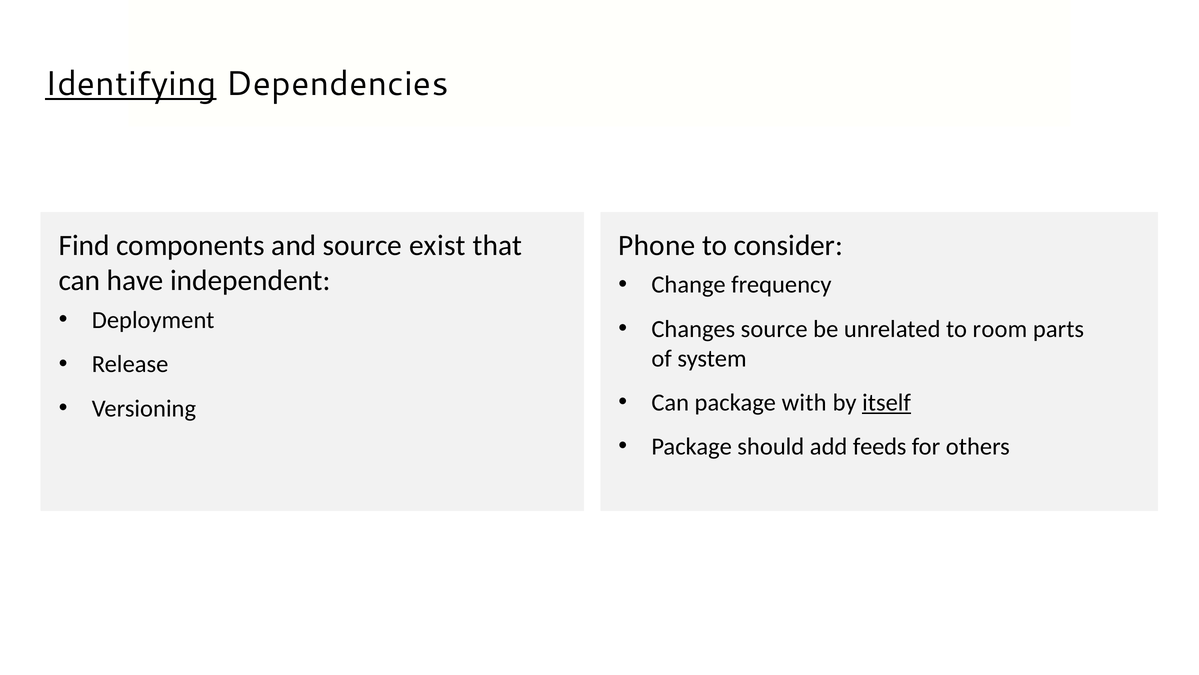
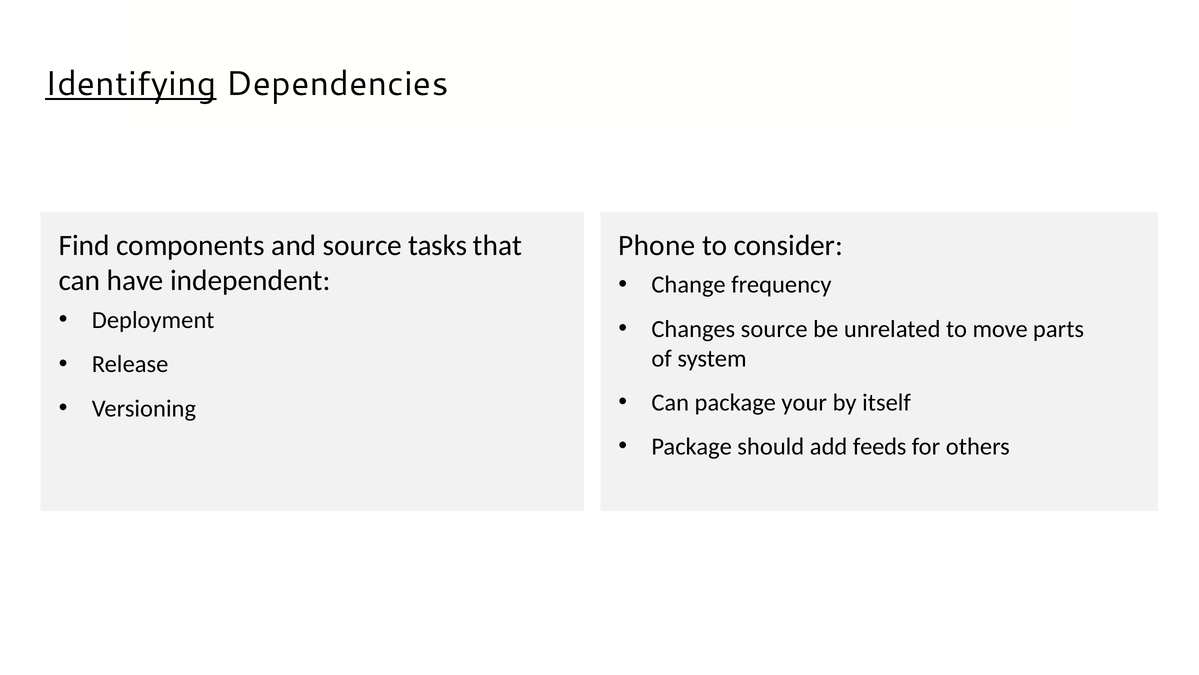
exist: exist -> tasks (438, 245)
room: room -> move (1000, 329)
with: with -> your (804, 402)
itself underline: present -> none (887, 402)
